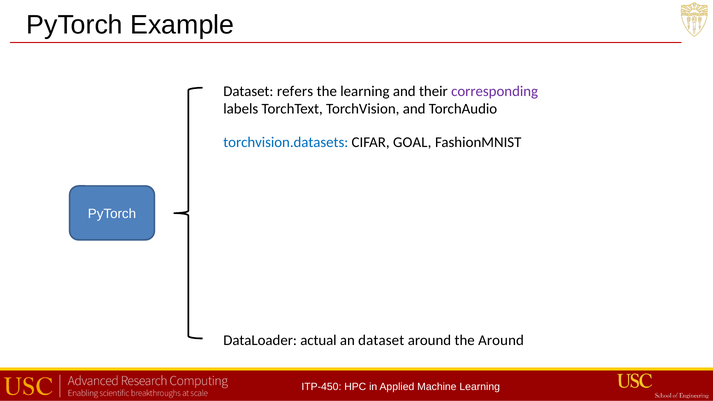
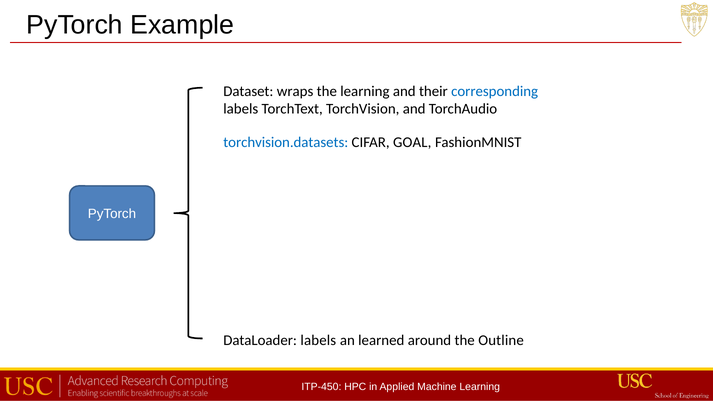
refers: refers -> wraps (295, 91)
corresponding colour: purple -> blue (495, 91)
DataLoader actual: actual -> labels (318, 340)
an dataset: dataset -> learned (381, 340)
the Around: Around -> Outline (501, 340)
